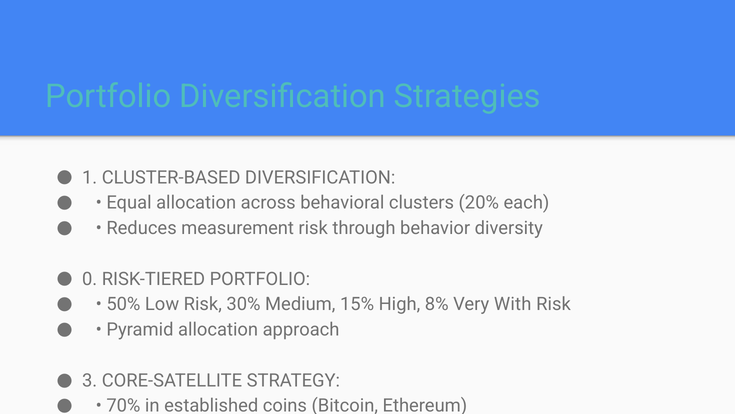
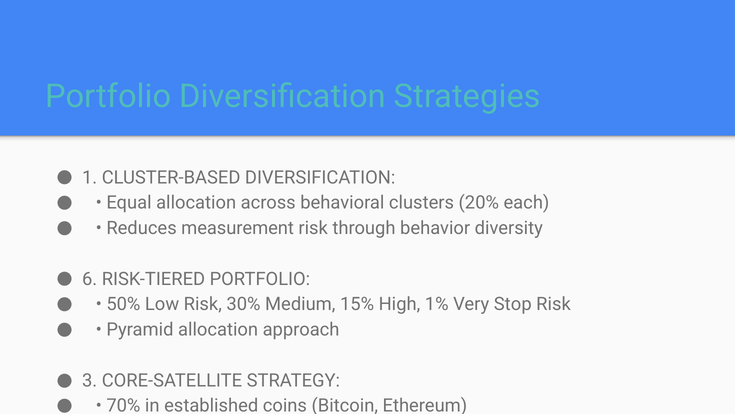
0: 0 -> 6 (90, 279)
8%: 8% -> 1% (437, 304)
With: With -> Stop (513, 304)
